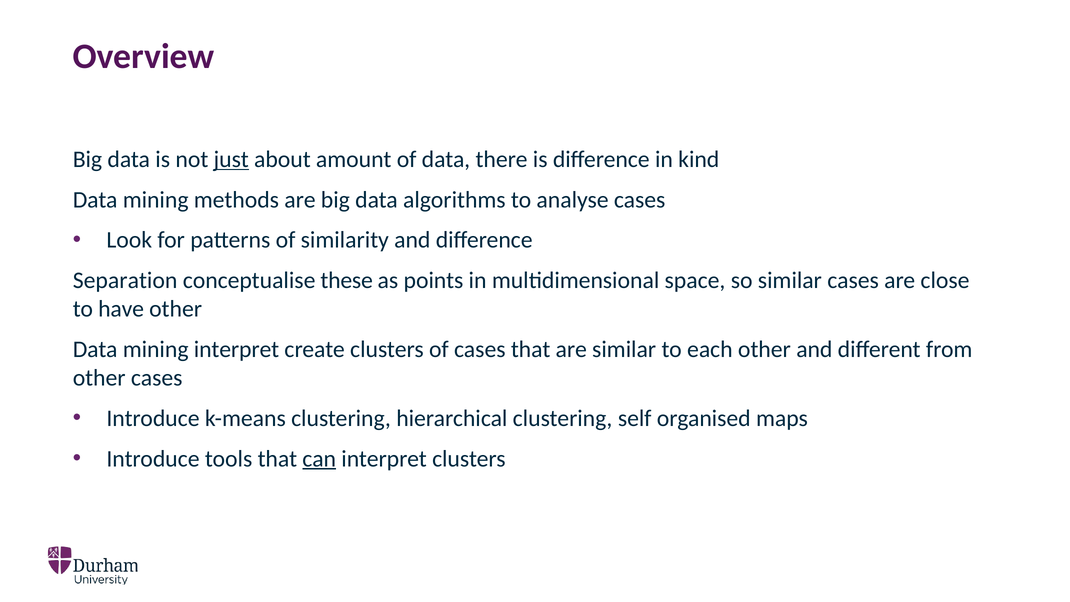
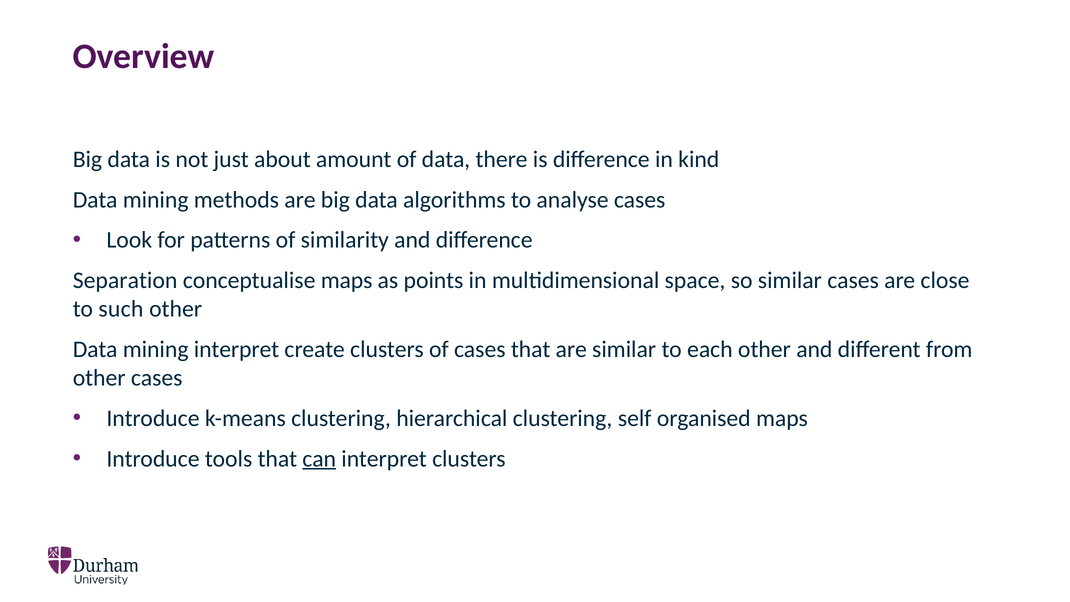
just underline: present -> none (231, 159)
conceptualise these: these -> maps (347, 280)
have: have -> such (121, 309)
